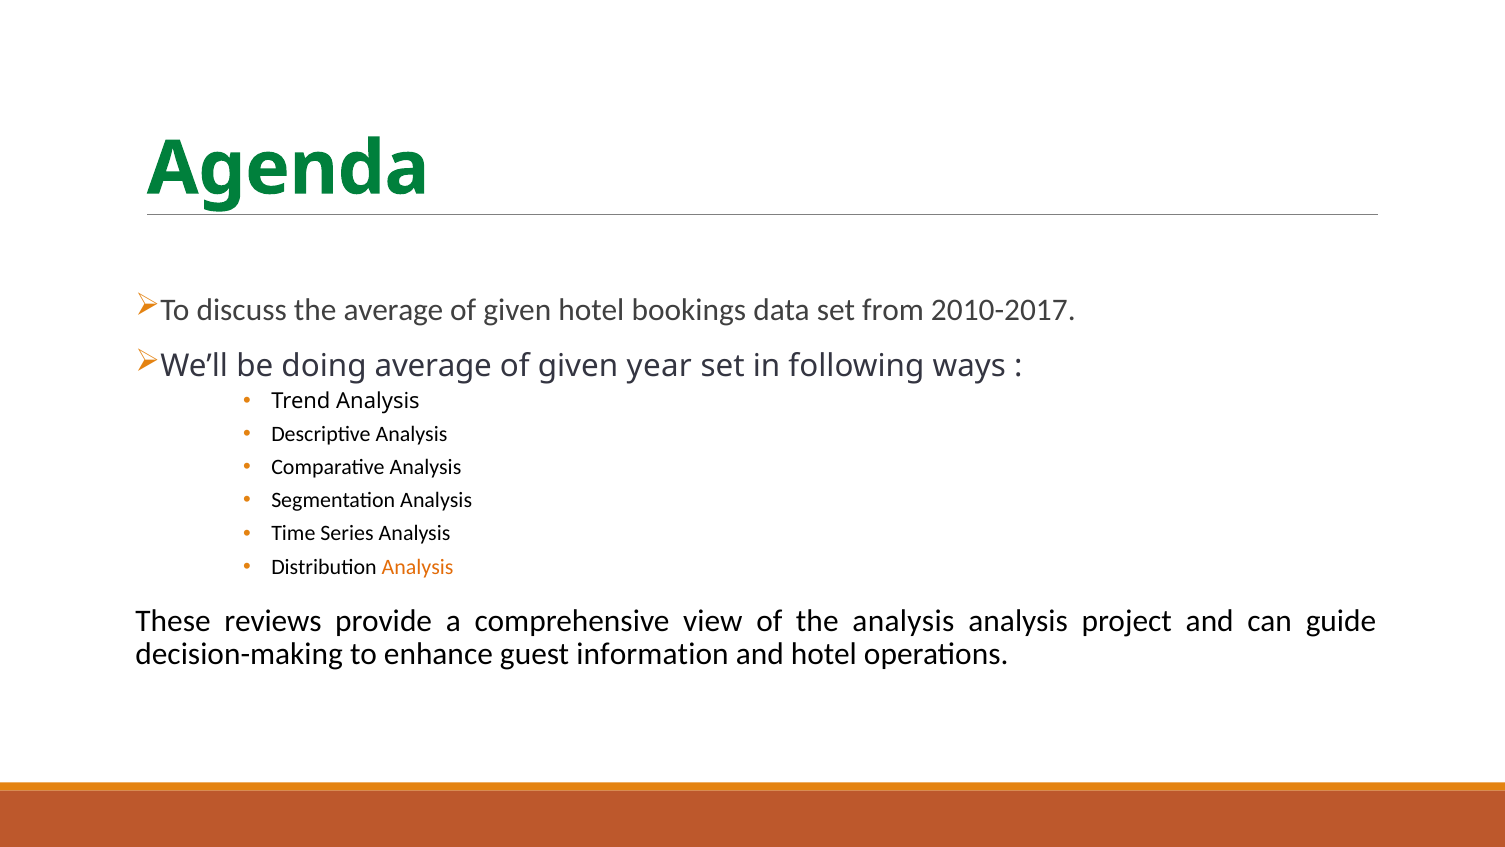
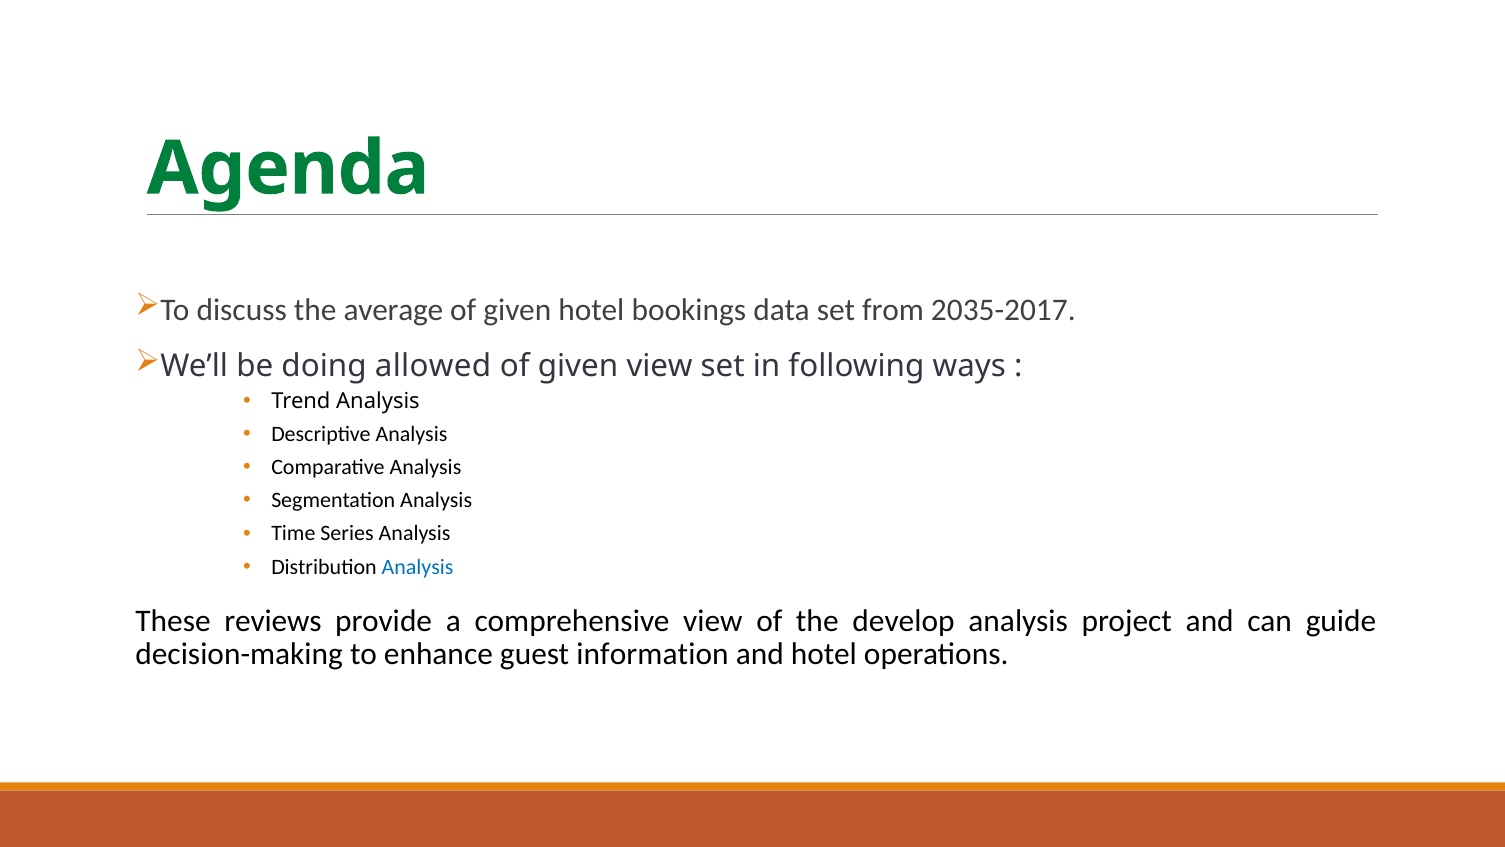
2010-2017: 2010-2017 -> 2035-2017 (1003, 310)
doing average: average -> allowed (433, 366)
given year: year -> view (660, 366)
Analysis colour: orange -> blue (418, 567)
the analysis: analysis -> develop (904, 620)
